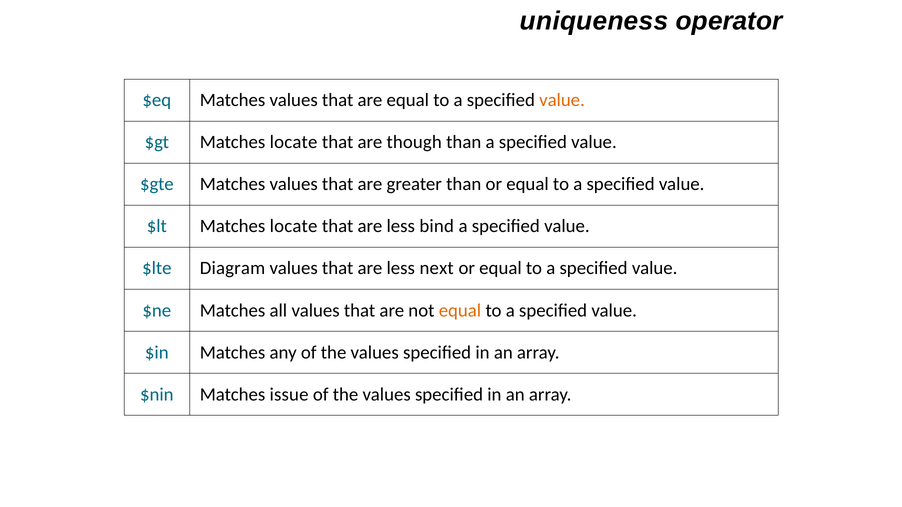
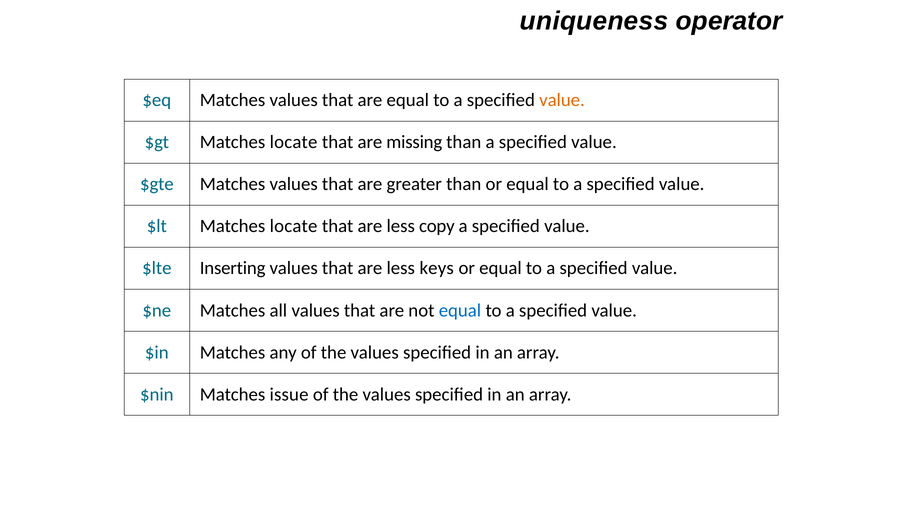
though: though -> missing (414, 142)
bind: bind -> copy (437, 226)
Diagram: Diagram -> Inserting (233, 269)
next: next -> keys (437, 269)
equal colour: orange -> blue (460, 311)
